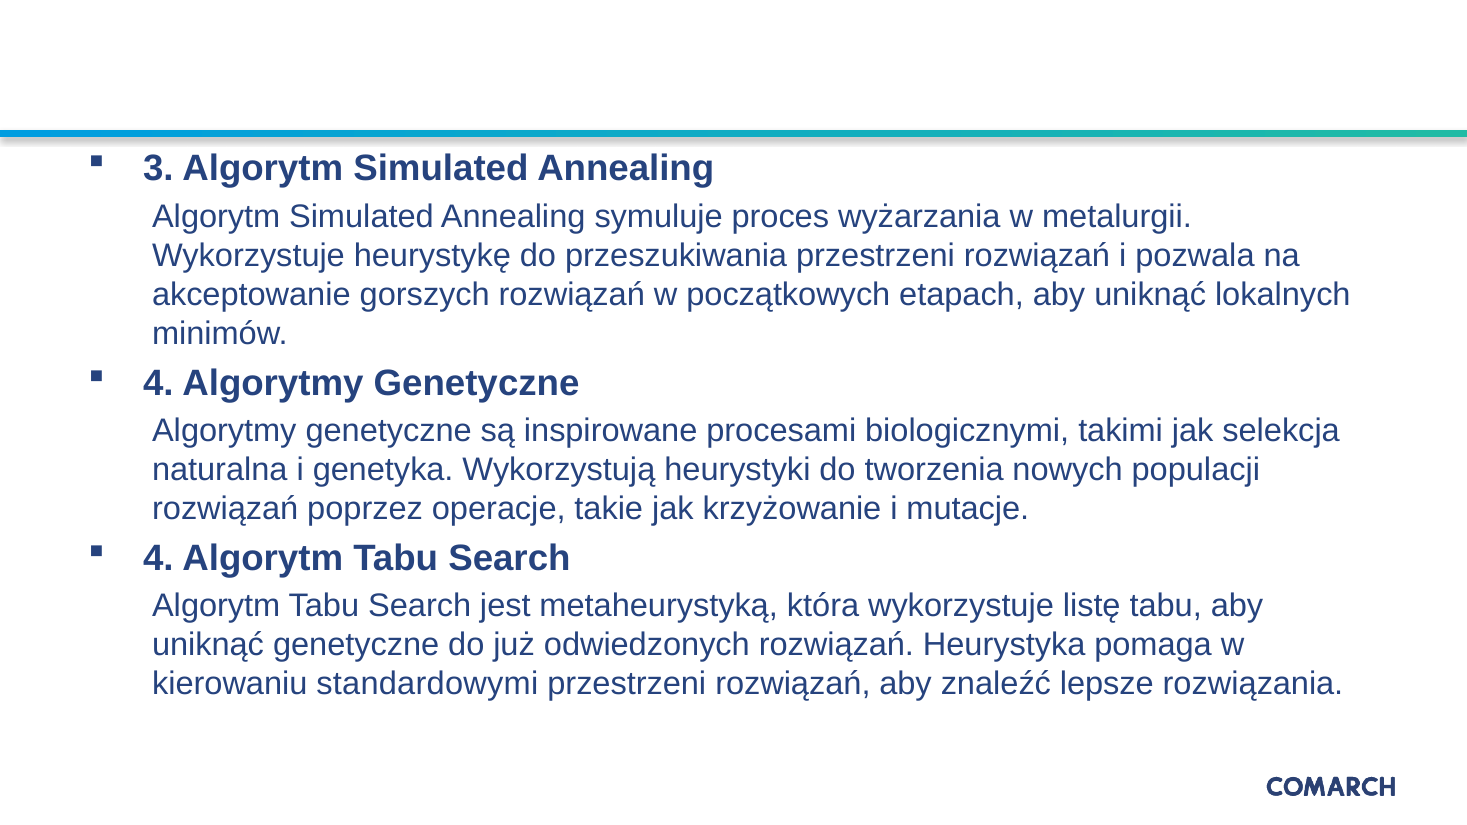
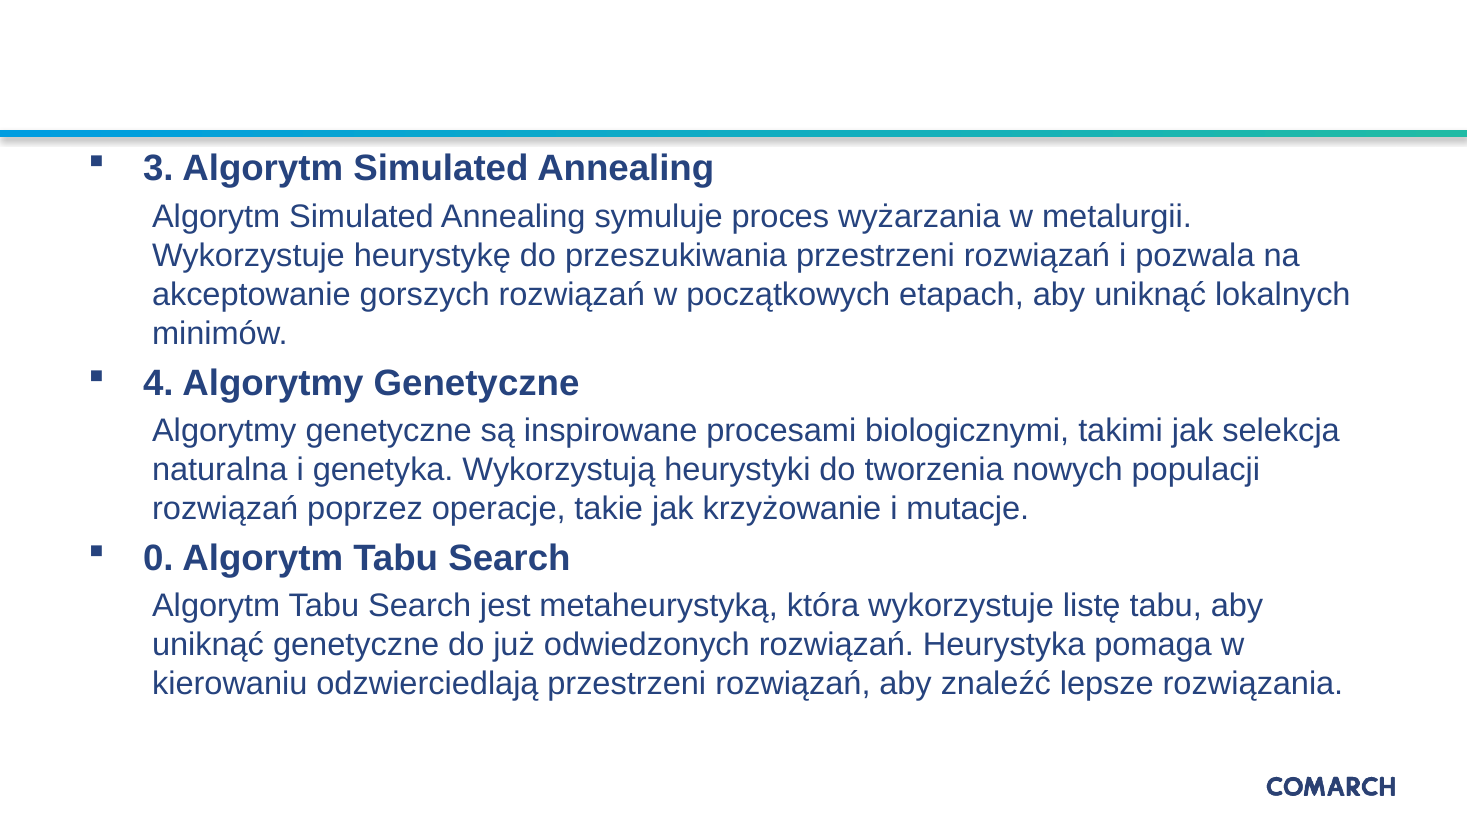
4: 4 -> 0 (158, 558)
standardowymi: standardowymi -> odzwierciedlają (427, 684)
